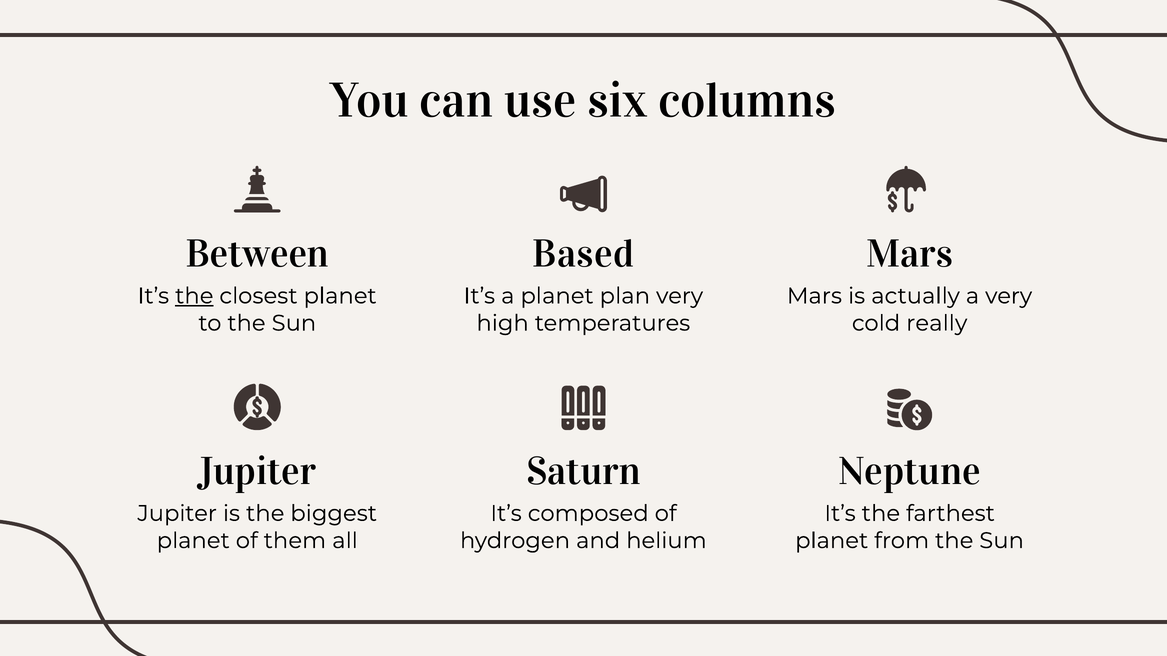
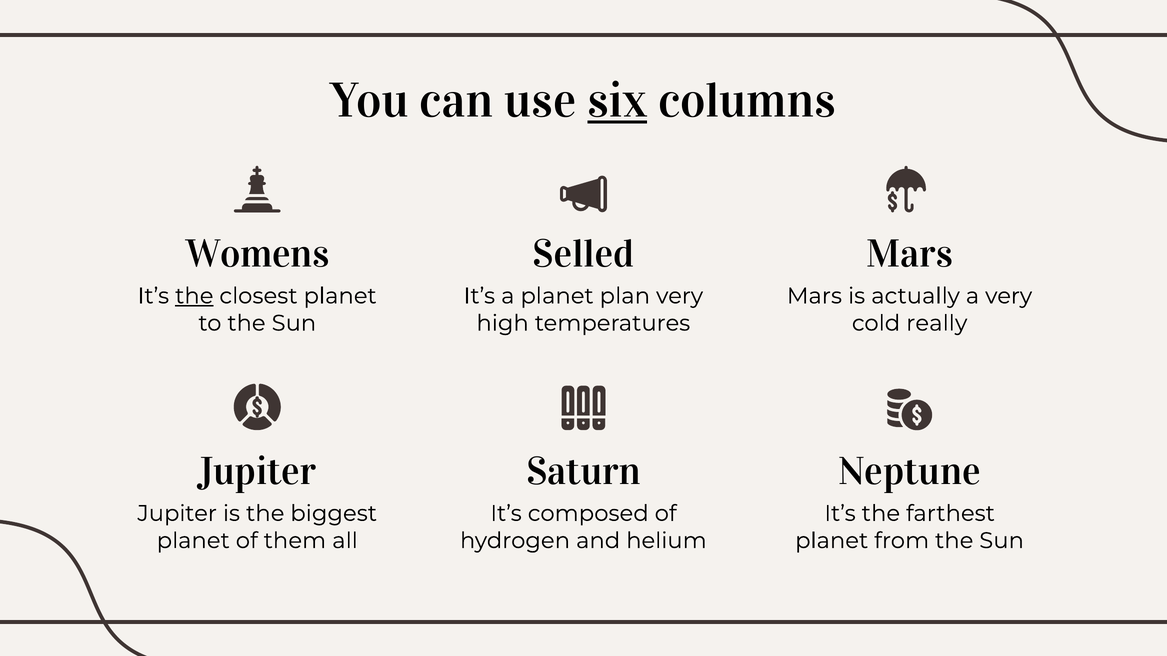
six underline: none -> present (617, 101)
Between: Between -> Womens (257, 254)
Based: Based -> Selled (583, 254)
